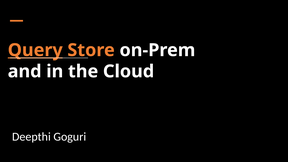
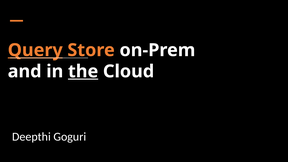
the underline: none -> present (83, 71)
